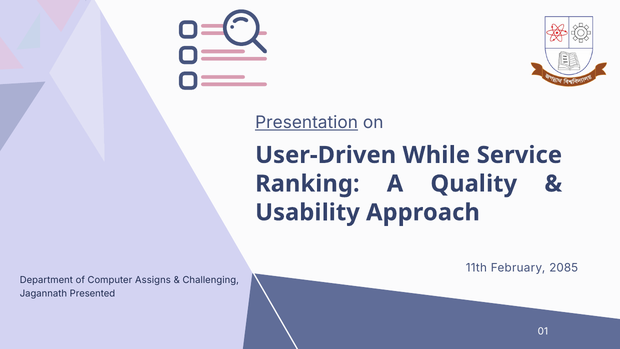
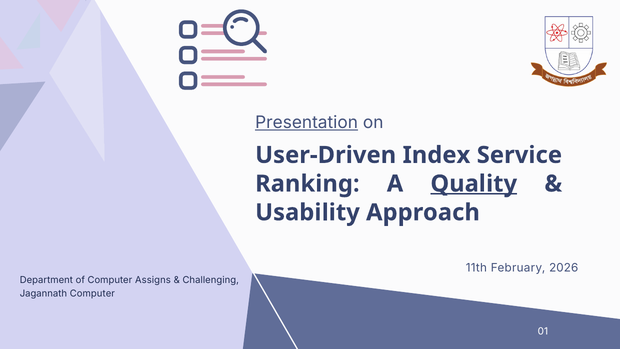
While: While -> Index (436, 155)
Quality underline: none -> present (474, 184)
2085: 2085 -> 2026 (564, 268)
Jagannath Presented: Presented -> Computer (92, 293)
